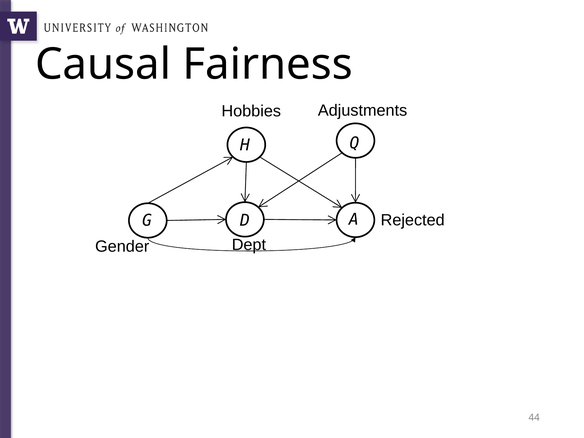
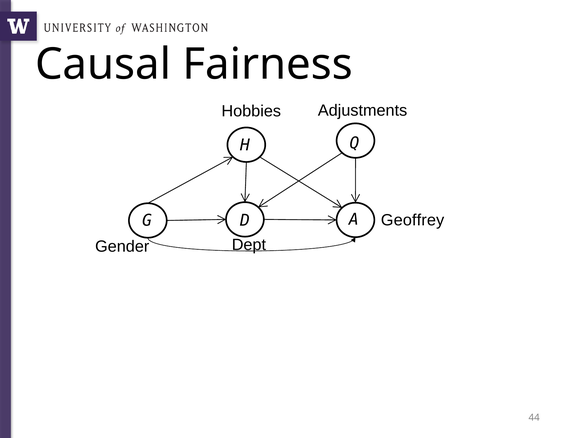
Rejected: Rejected -> Geoffrey (413, 220)
